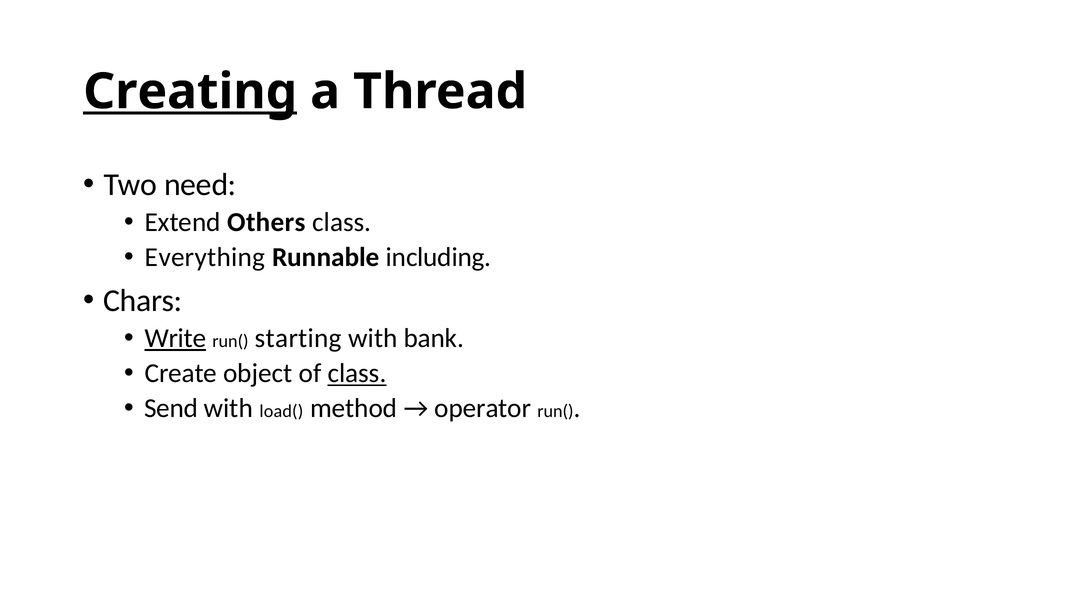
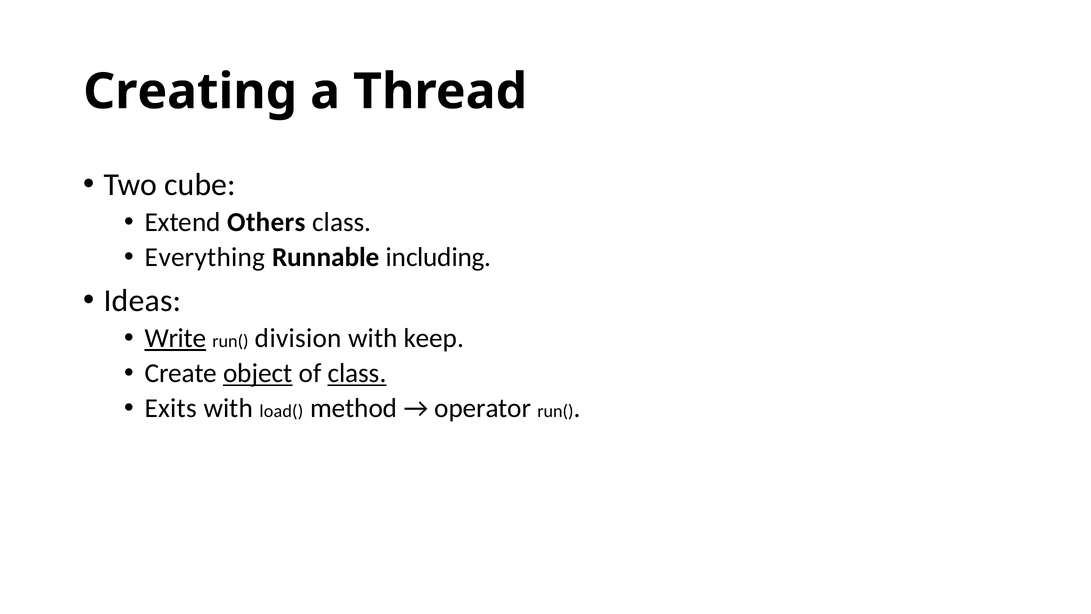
Creating underline: present -> none (190, 92)
need: need -> cube (200, 184)
Chars: Chars -> Ideas (143, 300)
starting: starting -> division (298, 338)
bank: bank -> keep (434, 338)
object underline: none -> present (258, 373)
Send: Send -> Exits (171, 408)
